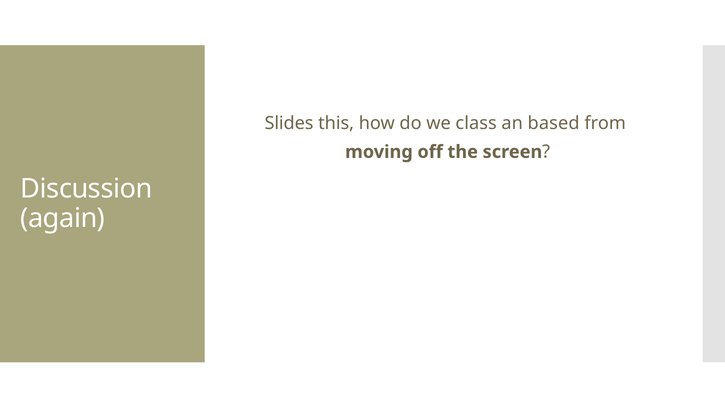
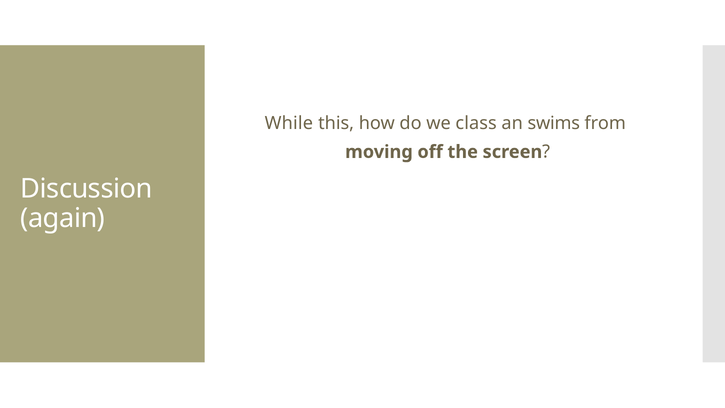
Slides: Slides -> While (289, 123)
based: based -> swims (554, 123)
